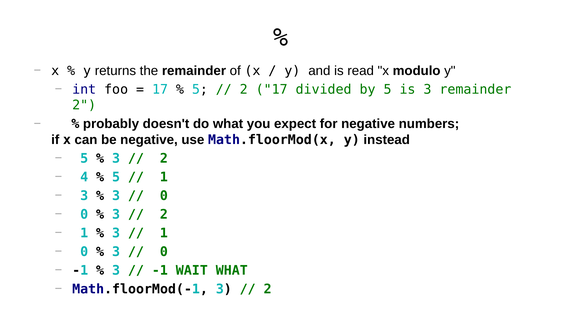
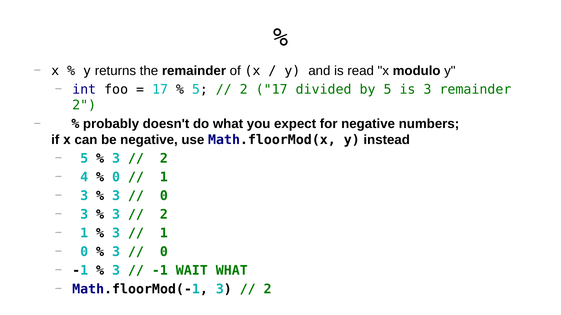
5: 5 -> 0 (116, 177)
0: 0 -> 3 (84, 215)
